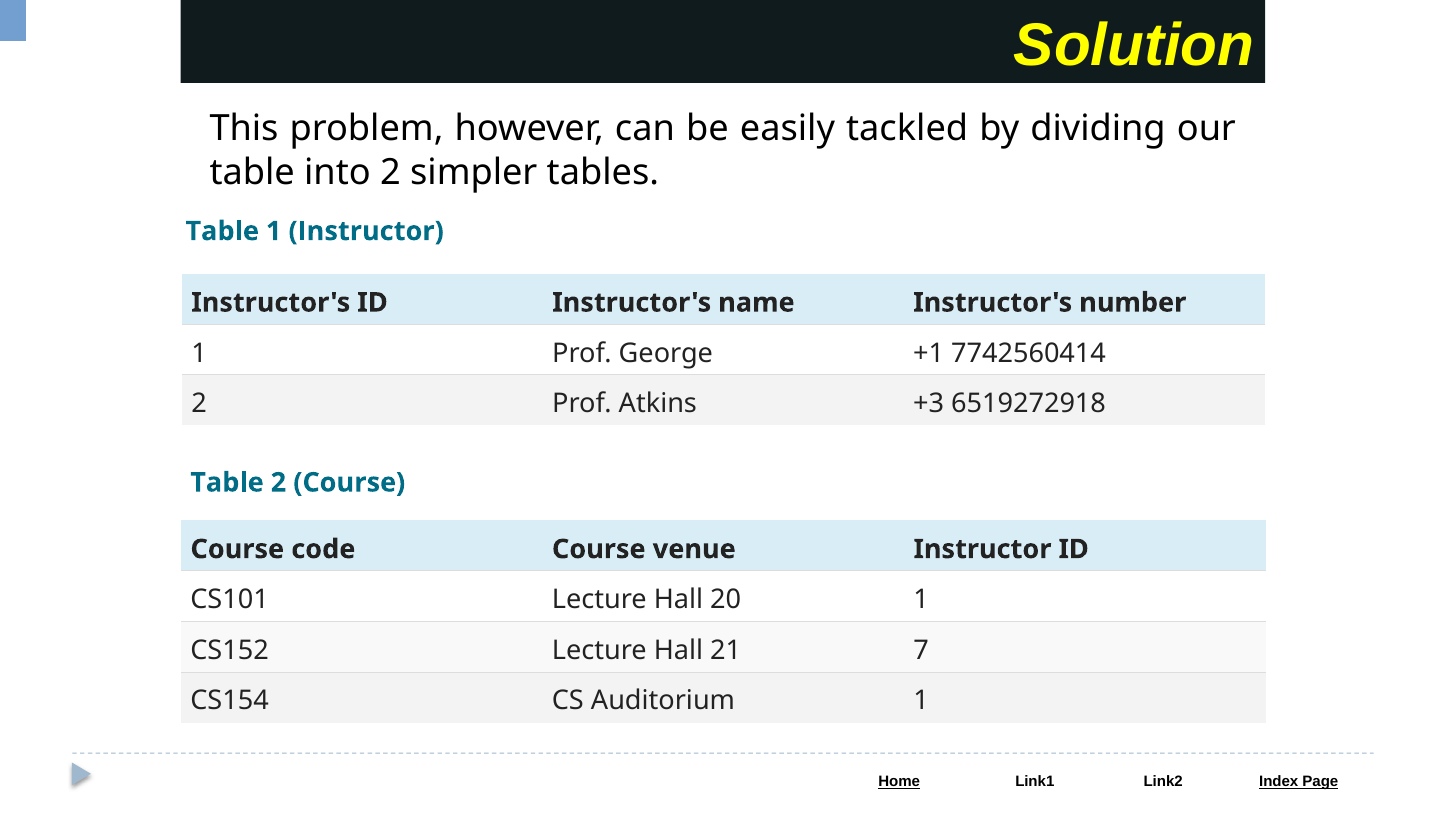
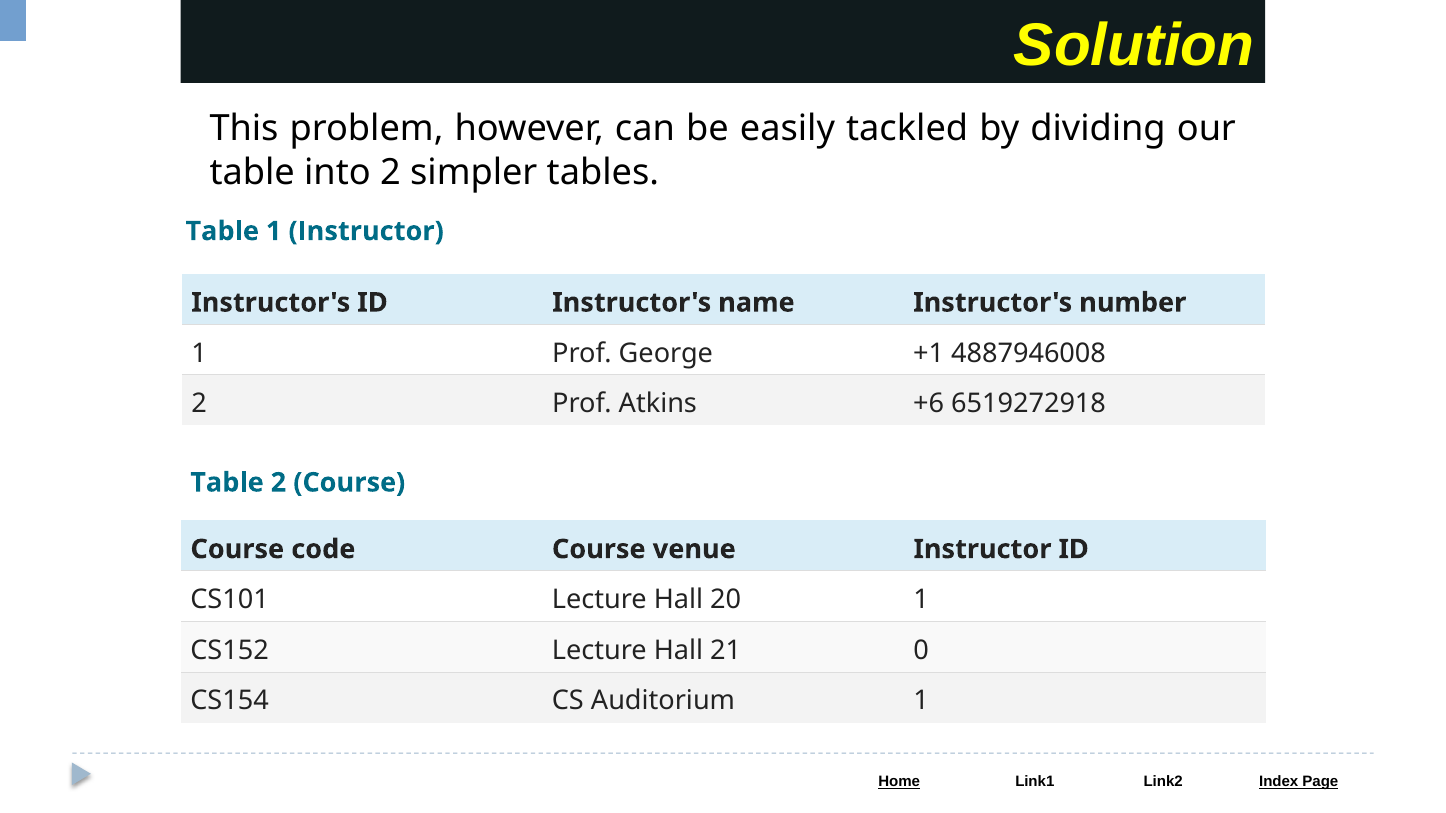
7742560414: 7742560414 -> 4887946008 (1029, 353)
+3: +3 -> +6 (929, 404)
7: 7 -> 0 (921, 651)
